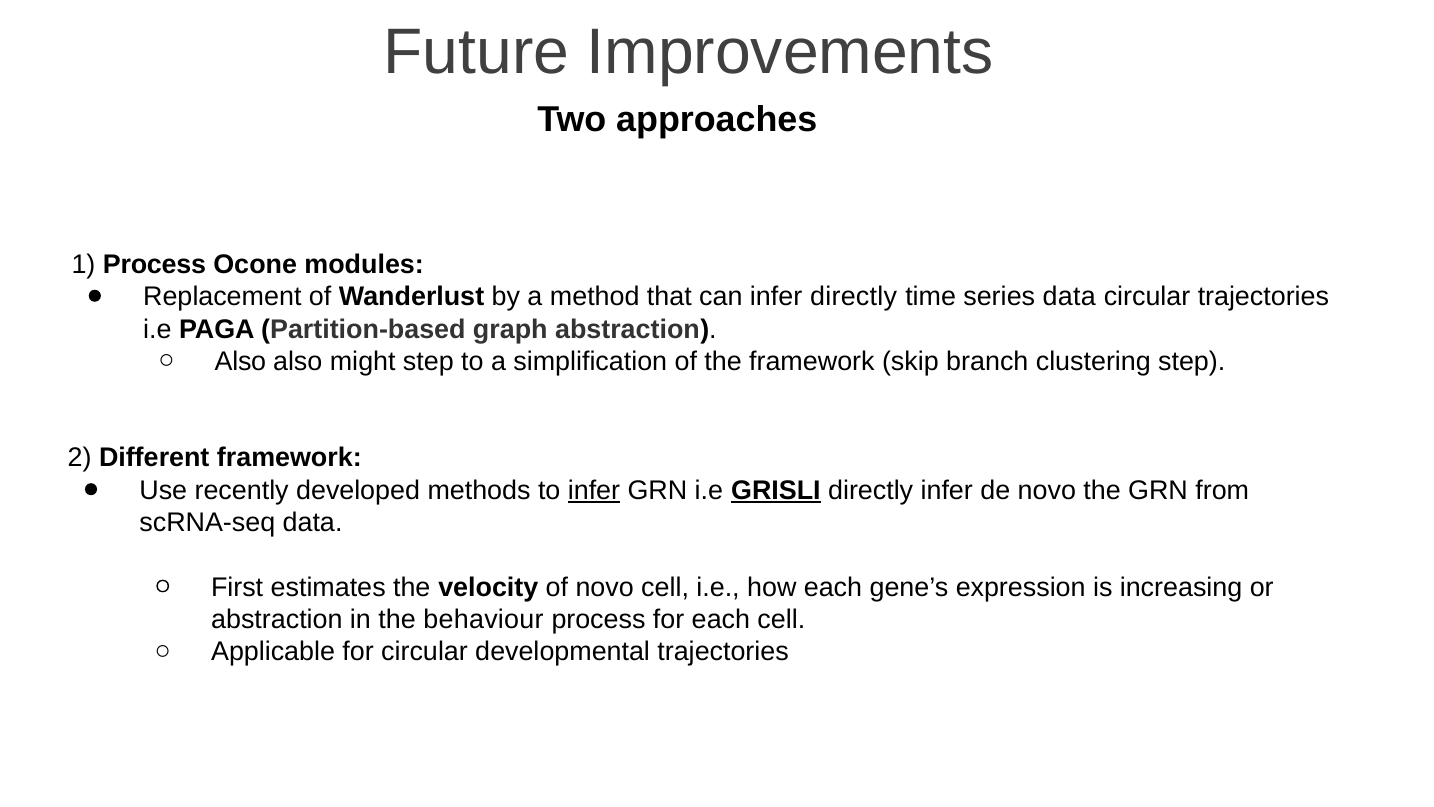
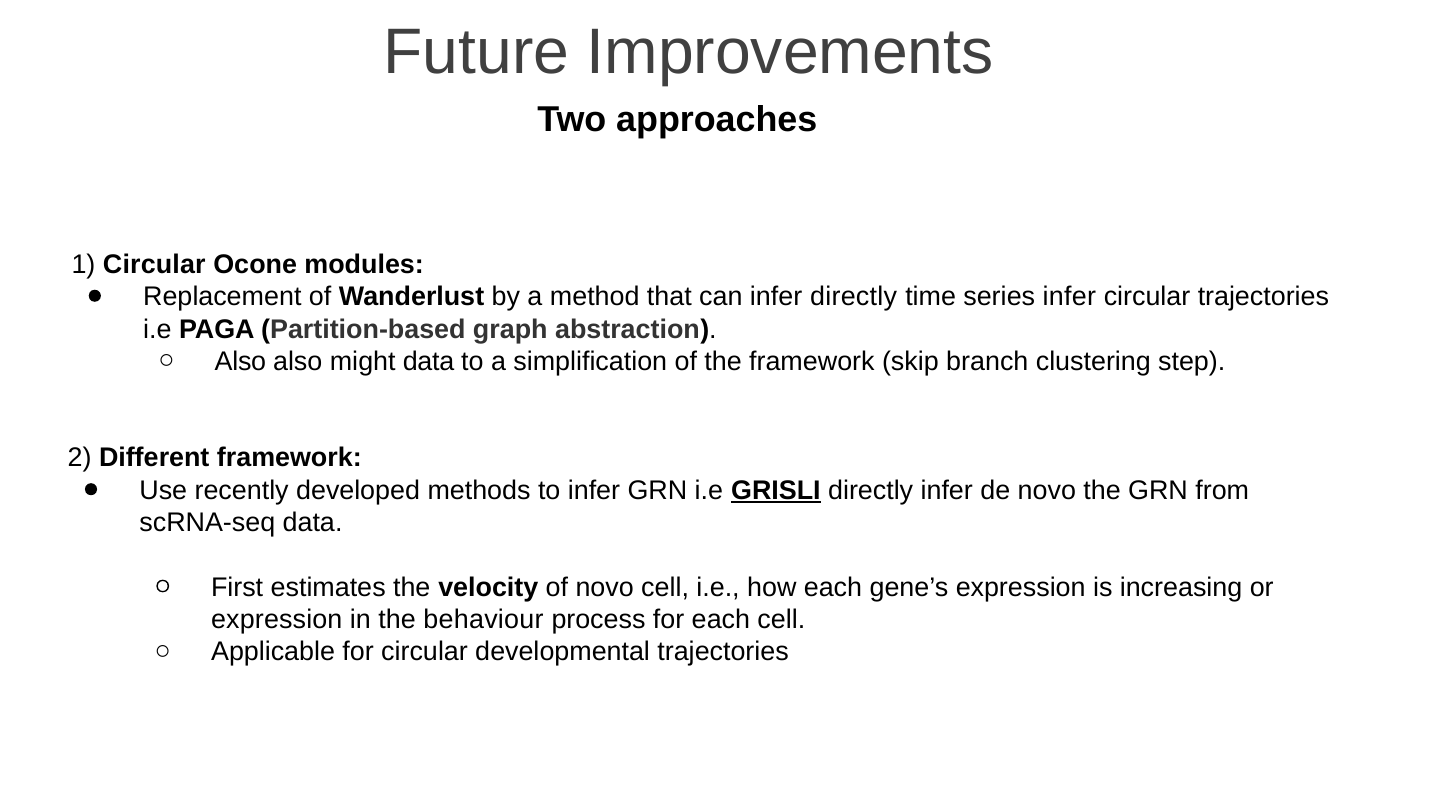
1 Process: Process -> Circular (154, 265)
series data: data -> infer (1069, 297)
might step: step -> data (429, 361)
infer underline: present -> none (594, 490)
abstraction: abstraction -> expression (277, 619)
